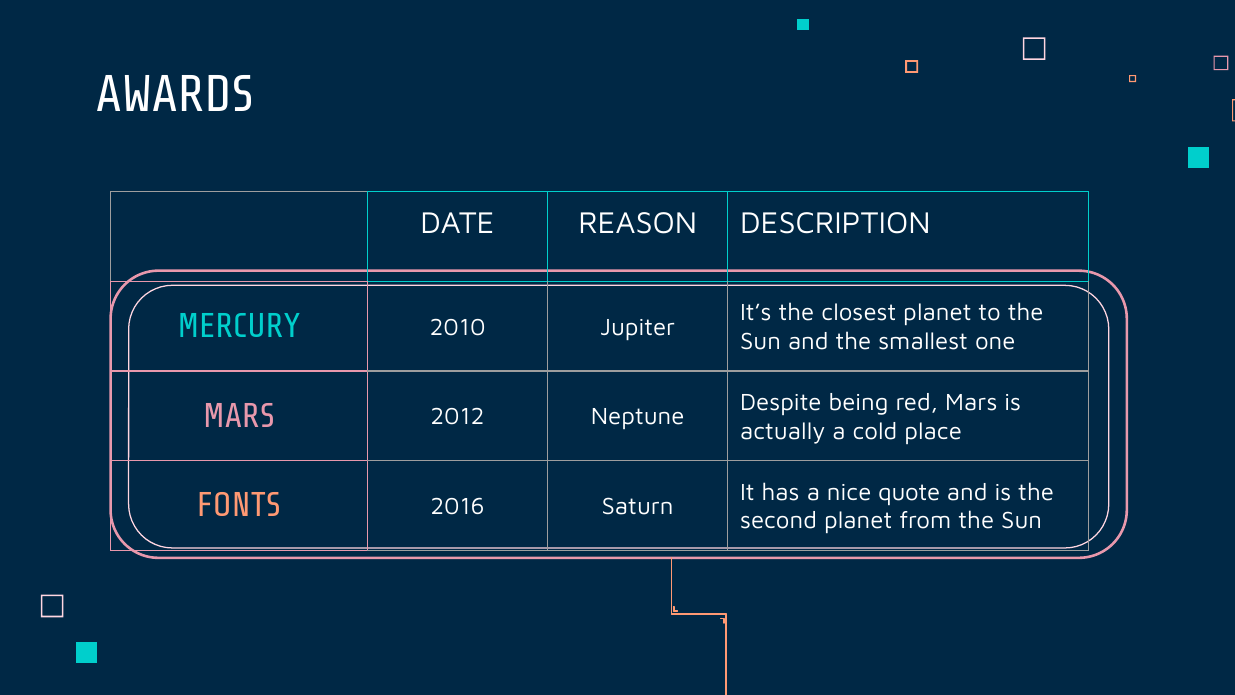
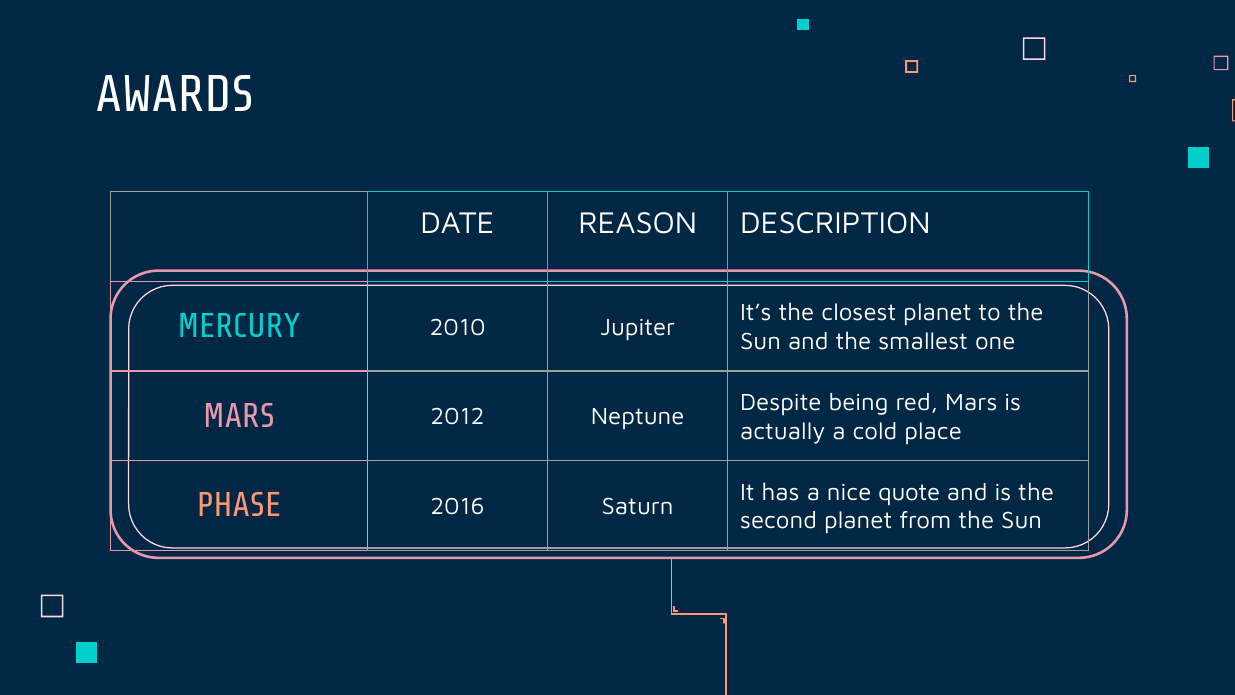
FONTS: FONTS -> PHASE (239, 505)
